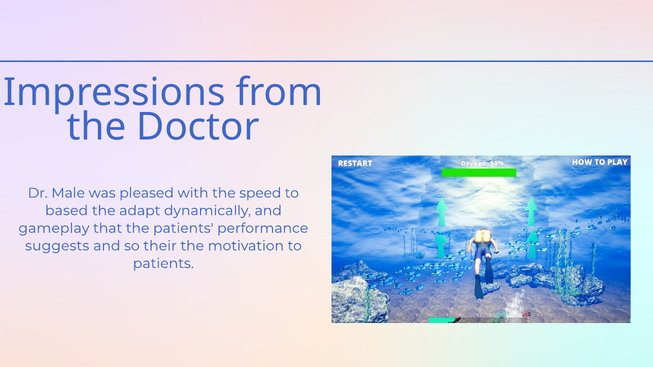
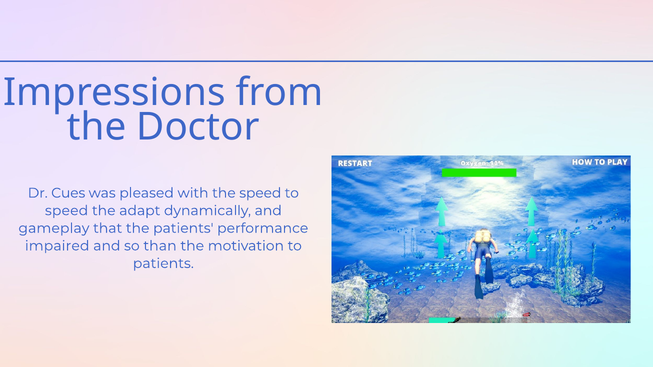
Male: Male -> Cues (68, 193)
based: based -> speed (67, 211)
suggests: suggests -> impaired (57, 246)
their: their -> than (160, 246)
